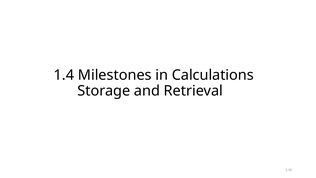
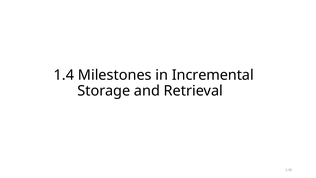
Calculations: Calculations -> Incremental (213, 75)
